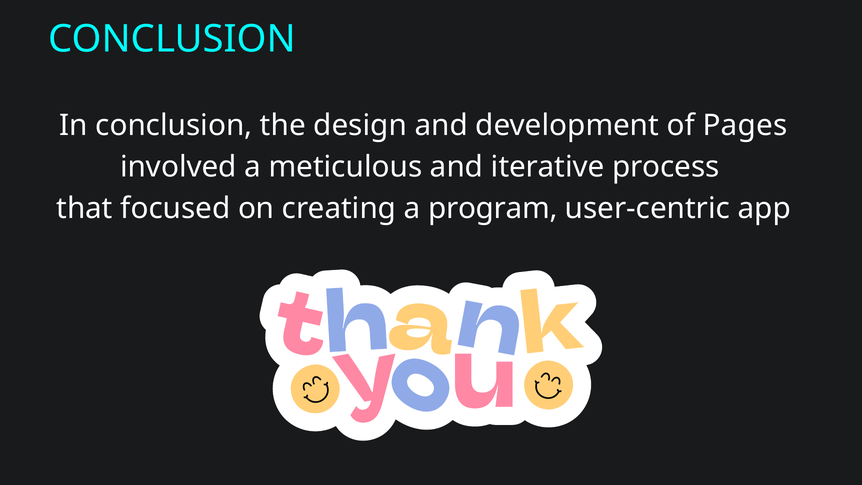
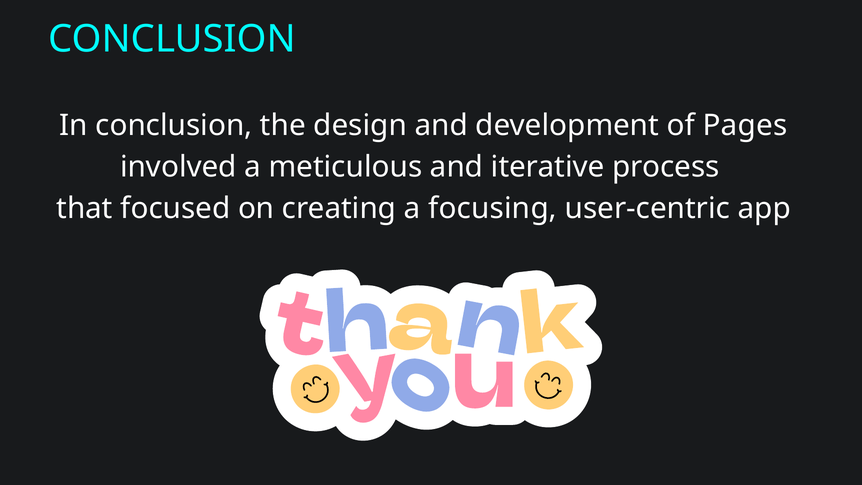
program: program -> focusing (493, 209)
